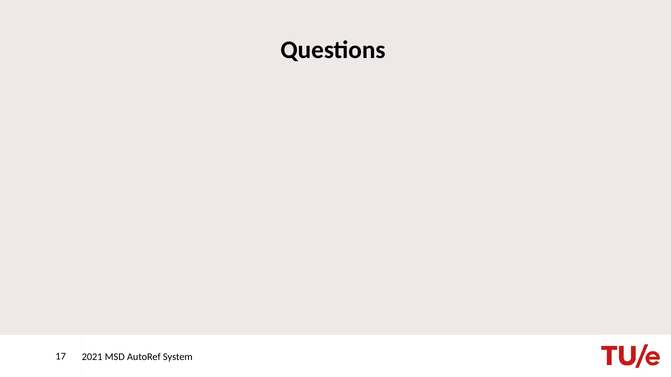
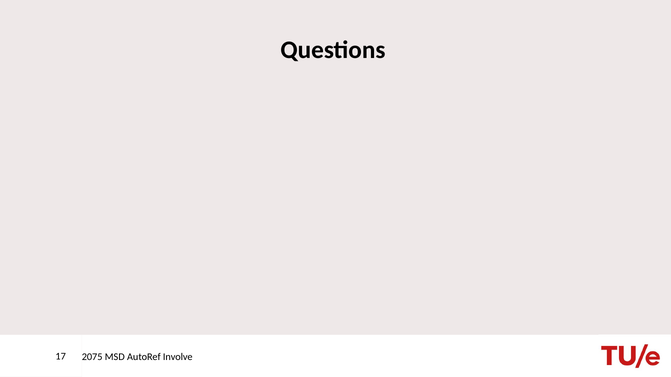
2021: 2021 -> 2075 (92, 357)
System: System -> Involve (178, 357)
